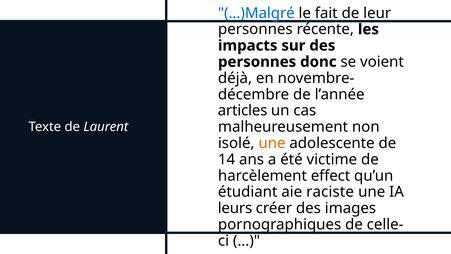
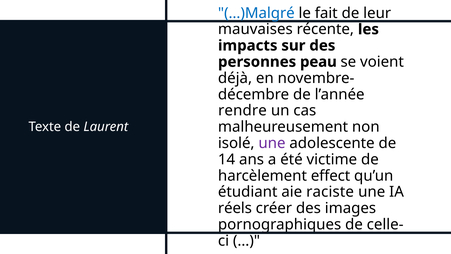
personnes: personnes -> mauvaises (255, 29)
donc: donc -> peau (318, 62)
articles: articles -> rendre (242, 111)
une colour: orange -> purple (272, 143)
leurs: leurs -> réels (235, 208)
